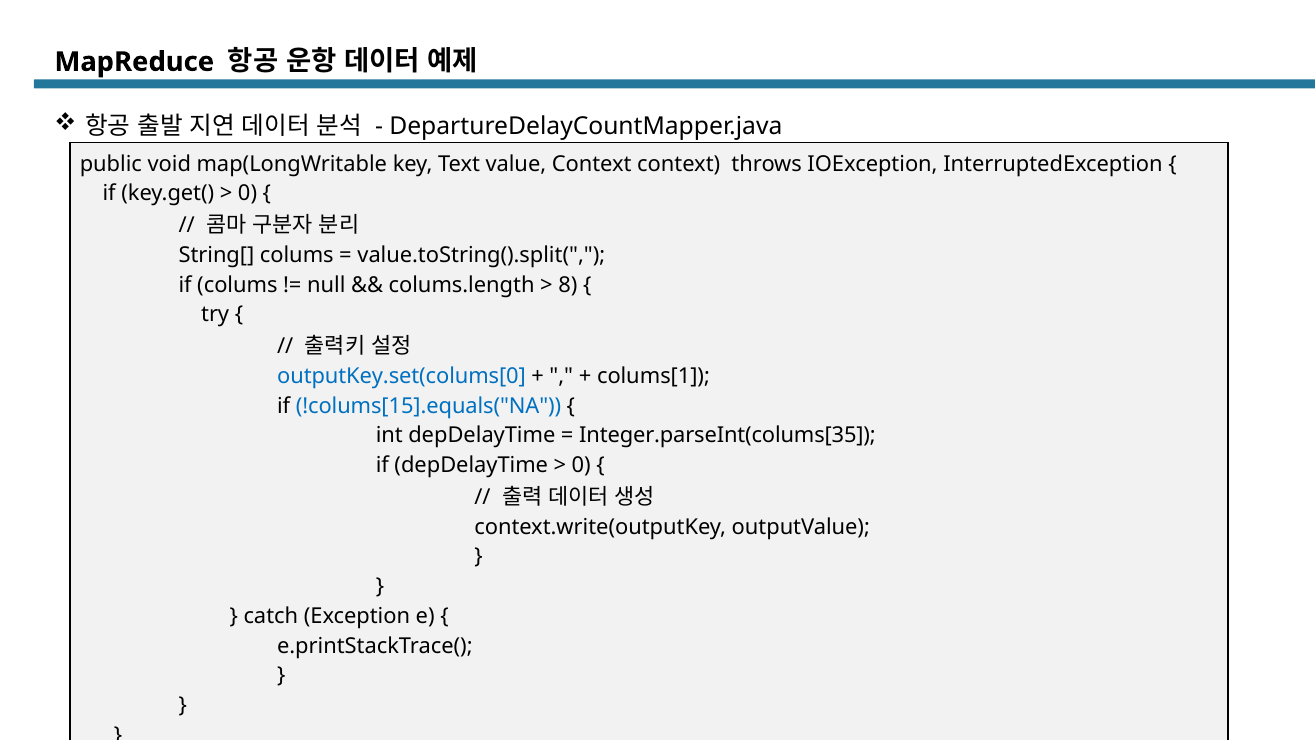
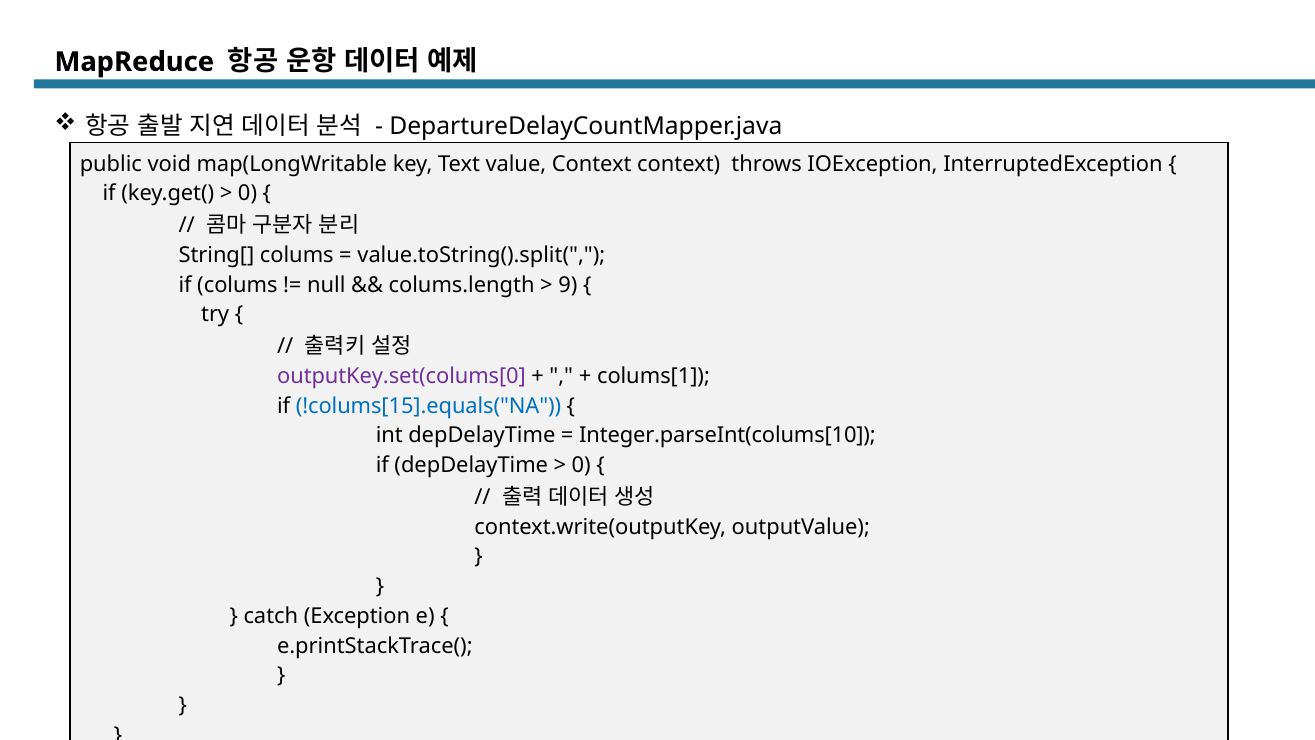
8: 8 -> 9 (568, 285)
outputKey.set(colums[0 colour: blue -> purple (401, 376)
Integer.parseInt(colums[35: Integer.parseInt(colums[35 -> Integer.parseInt(colums[10 (727, 435)
